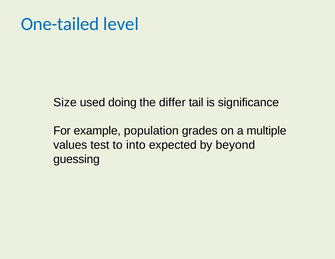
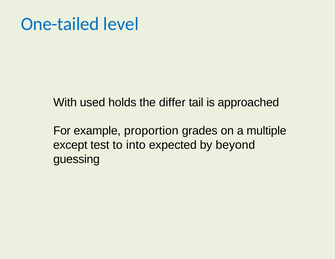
Size: Size -> With (65, 102)
doing: doing -> holds (122, 102)
significance: significance -> approached (248, 102)
population: population -> proportion (151, 131)
values: values -> except (70, 145)
